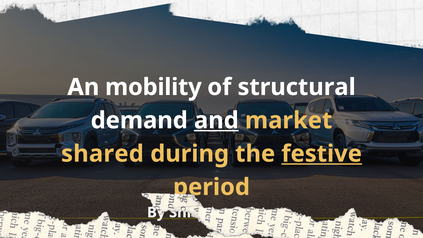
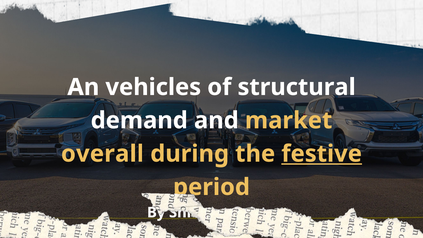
mobility: mobility -> vehicles (153, 87)
and underline: present -> none (216, 120)
shared: shared -> overall (102, 154)
